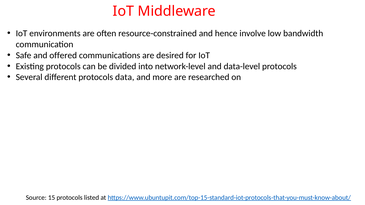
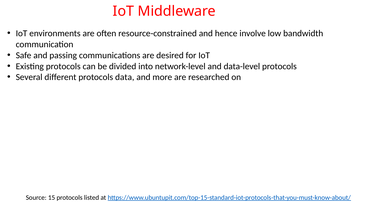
offered: offered -> passing (63, 55)
